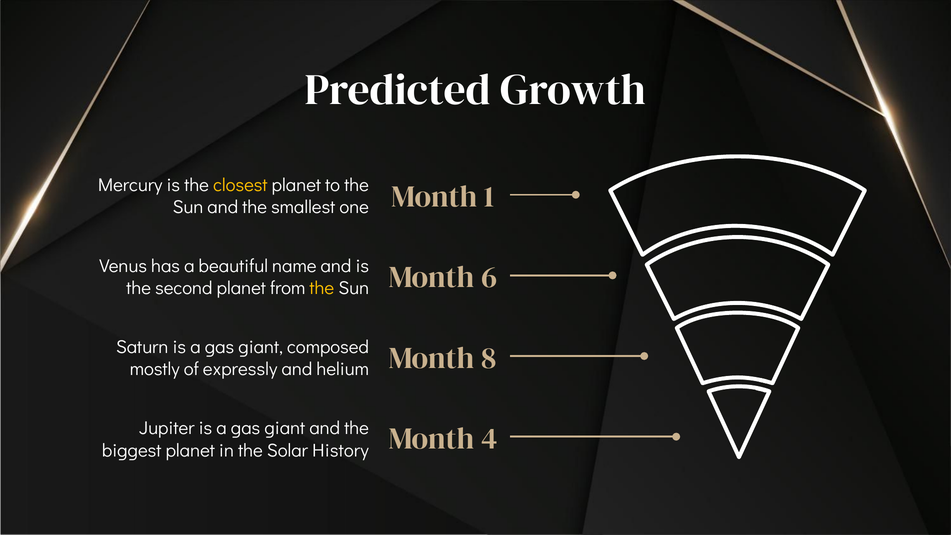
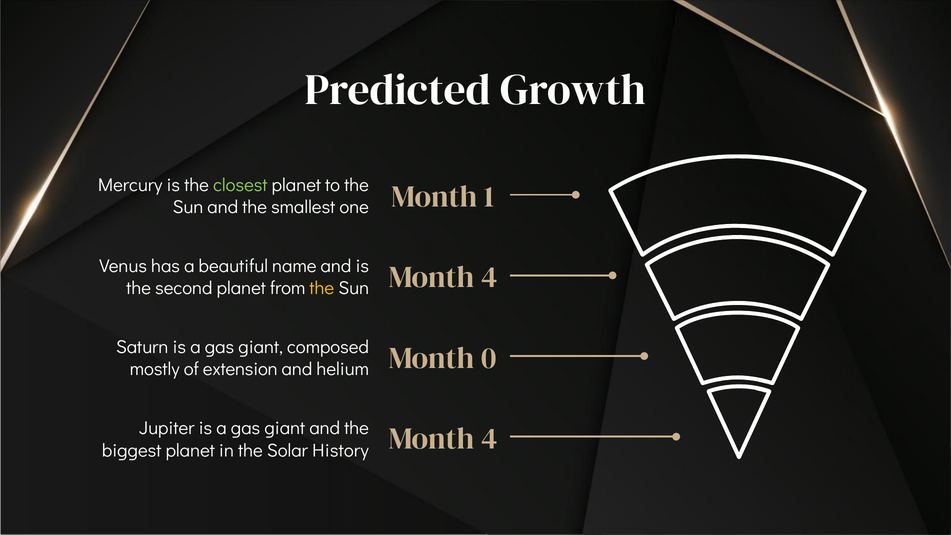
closest colour: yellow -> light green (240, 185)
6: 6 -> 4 (489, 277)
8: 8 -> 0 (489, 358)
expressly: expressly -> extension (240, 369)
